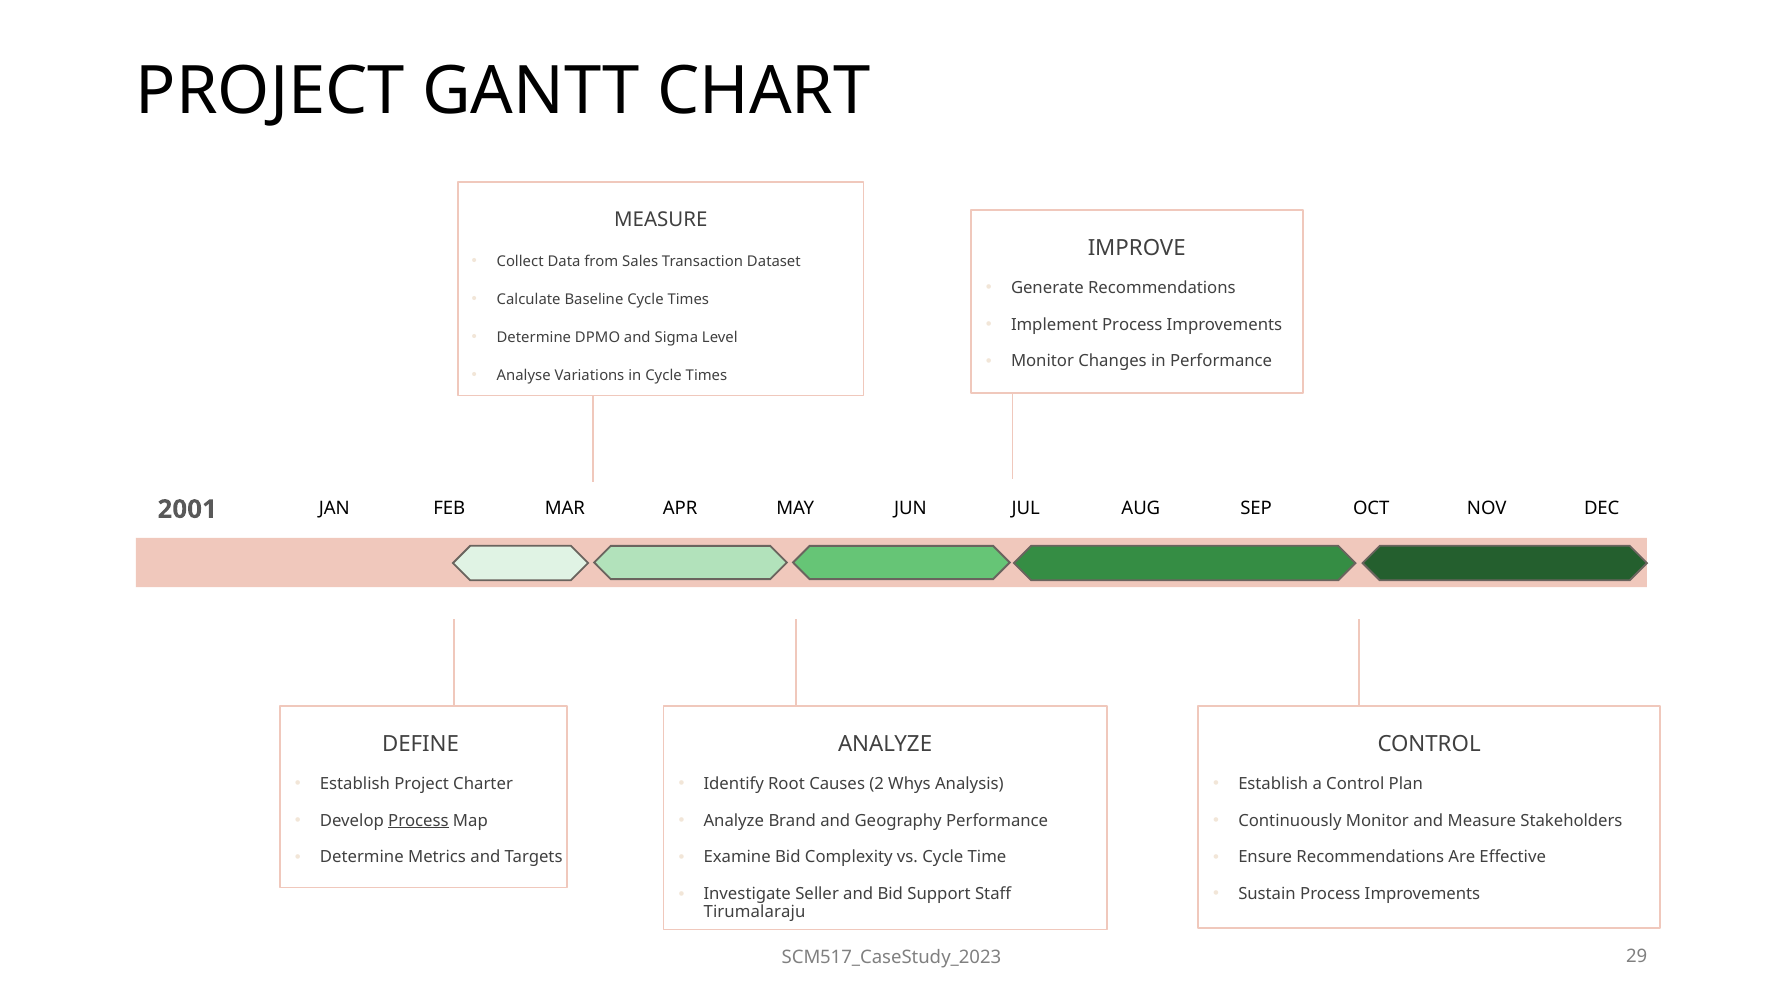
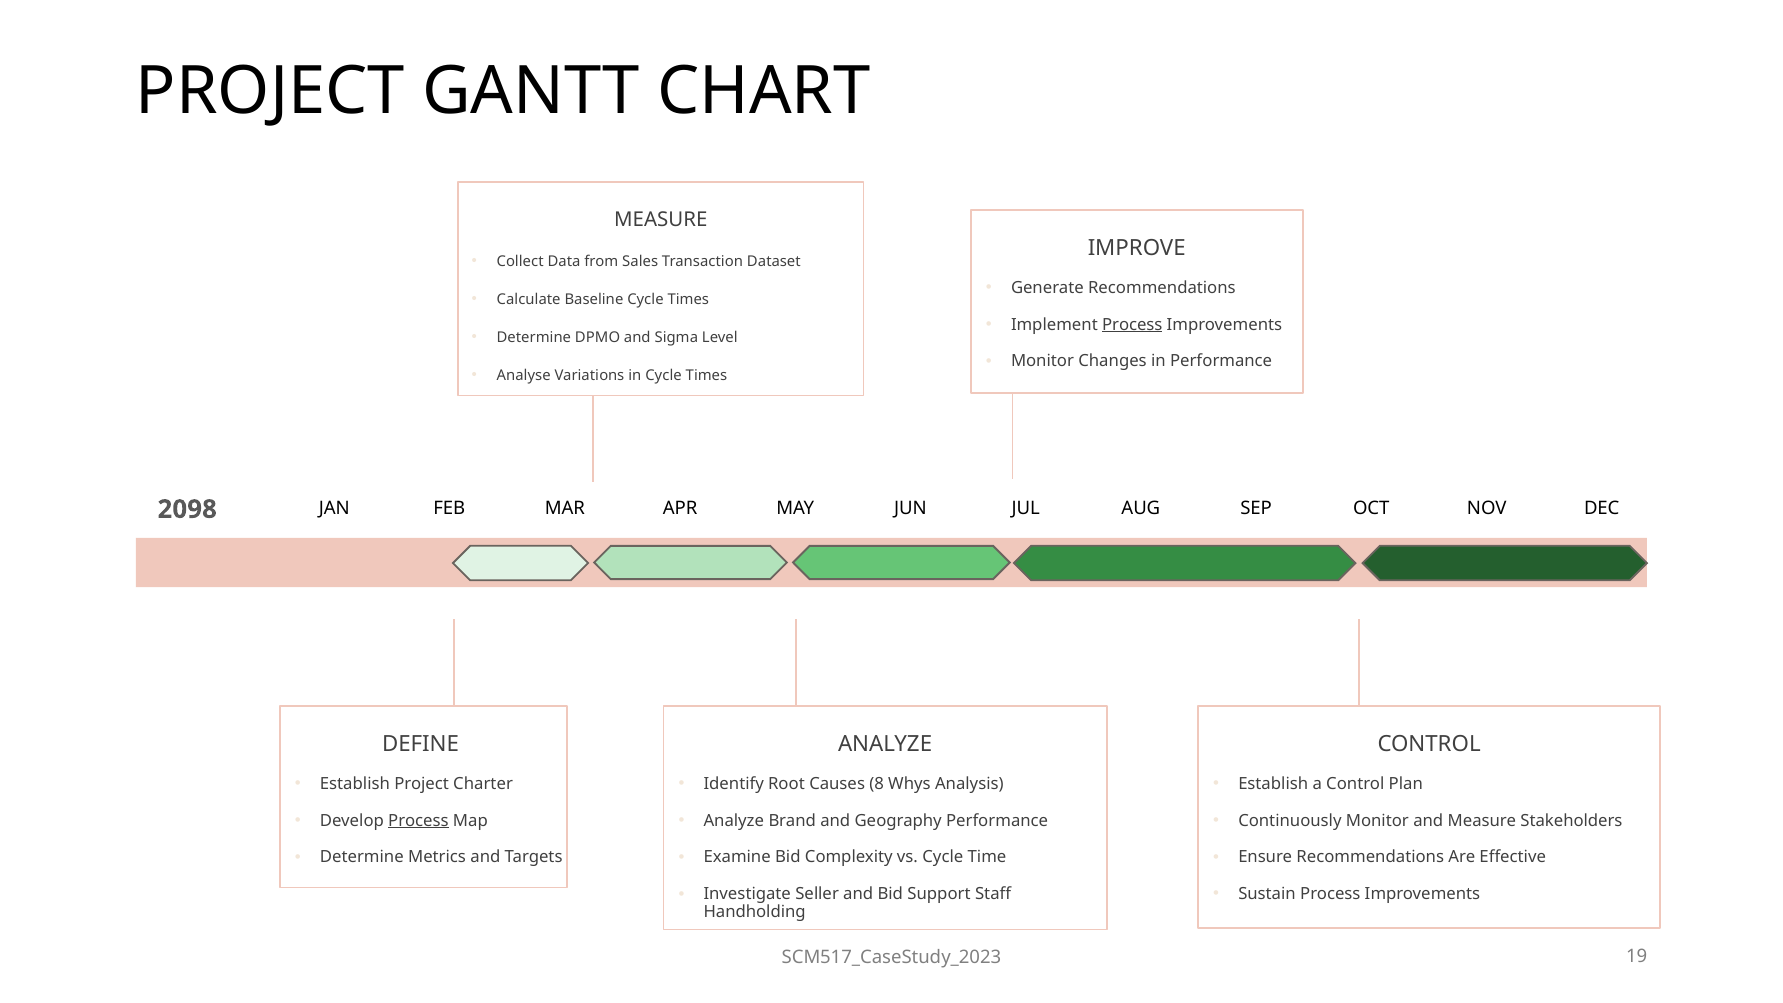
Process underline: none -> present (1132, 325)
2001: 2001 -> 2098 (187, 509)
2: 2 -> 8 (877, 784)
Tirumalaraju: Tirumalaraju -> Handholding (755, 912)
29: 29 -> 19 (1637, 956)
